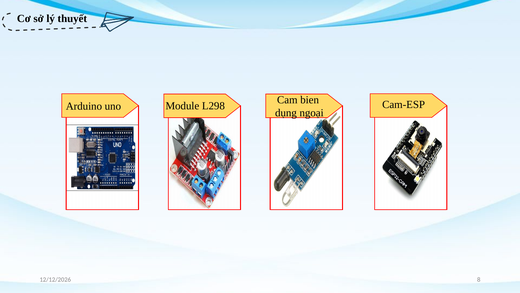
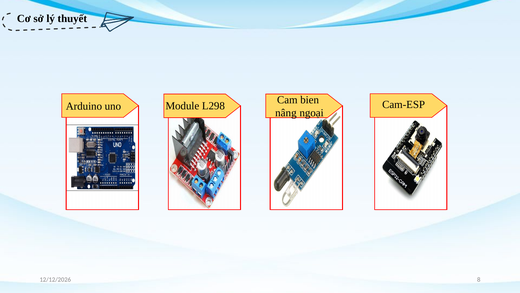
dụng: dụng -> nâng (286, 113)
